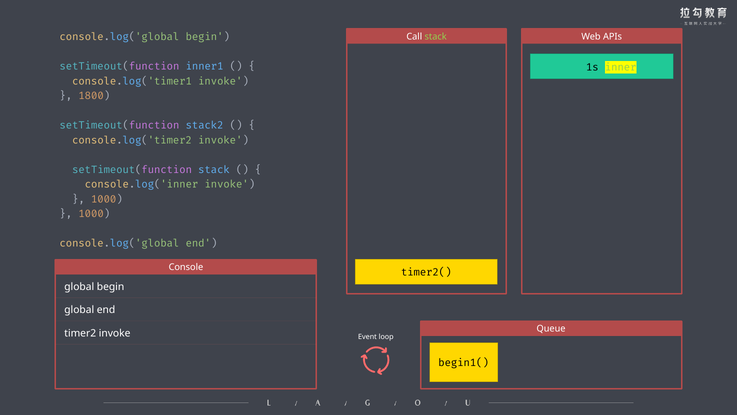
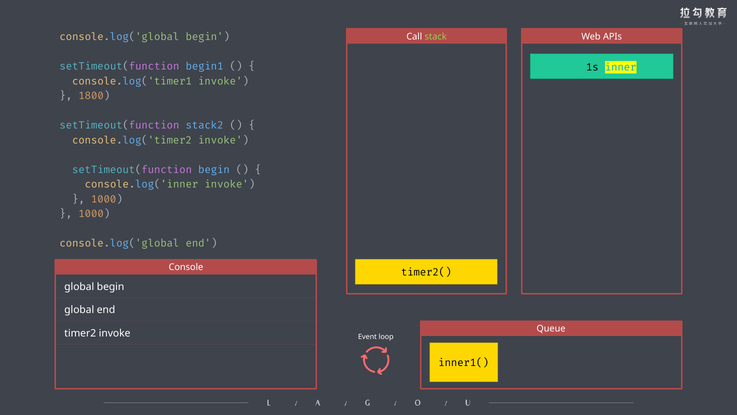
inner1: inner1 -> begin1 (205, 66)
inner colour: light green -> light blue (621, 67)
setTimeout(function stack: stack -> begin (214, 169)
begin1(: begin1( -> inner1( (464, 363)
